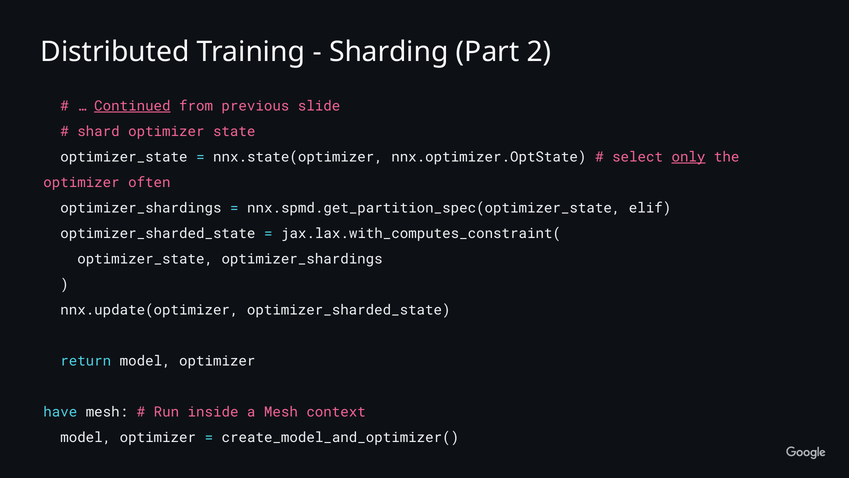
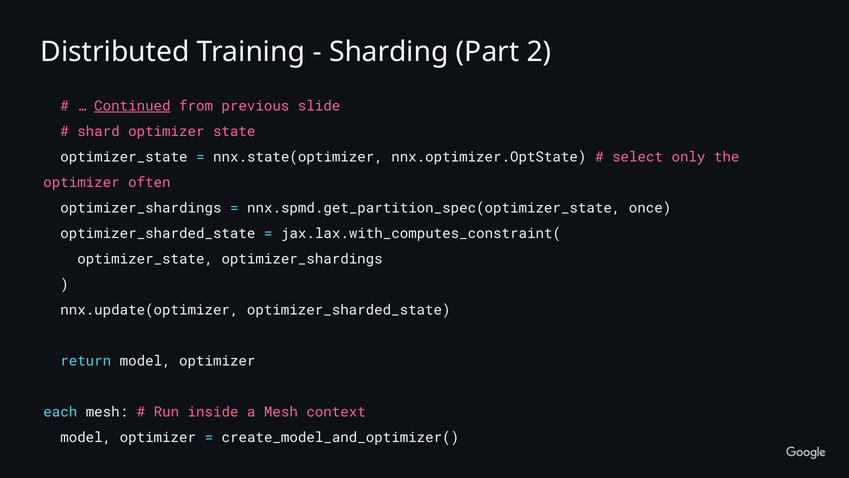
only underline: present -> none (688, 157)
elif: elif -> once (650, 208)
have: have -> each (60, 412)
